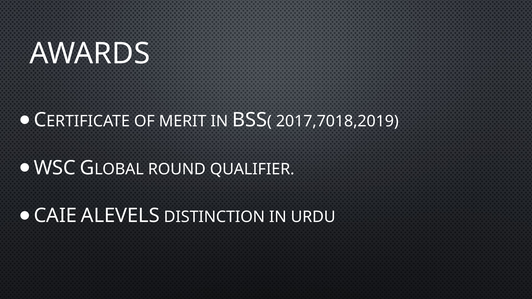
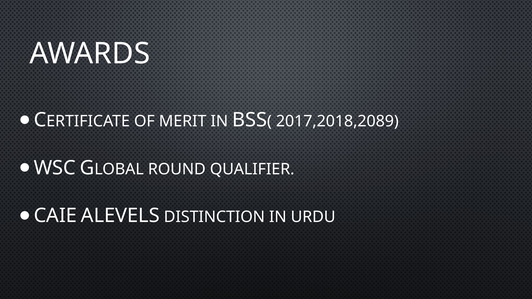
2017,7018,2019: 2017,7018,2019 -> 2017,2018,2089 (337, 121)
